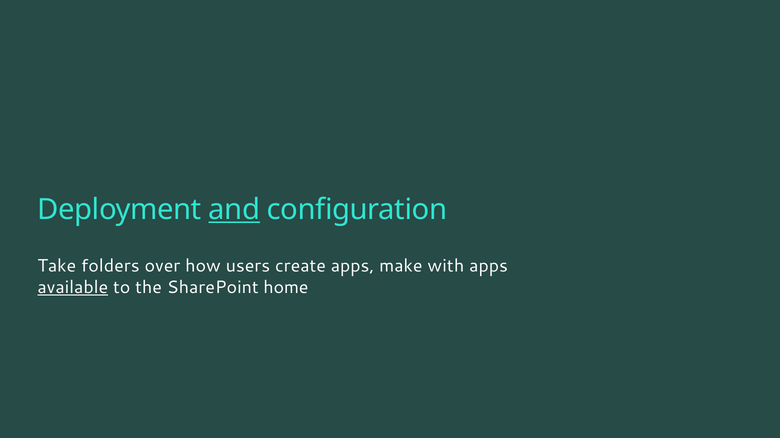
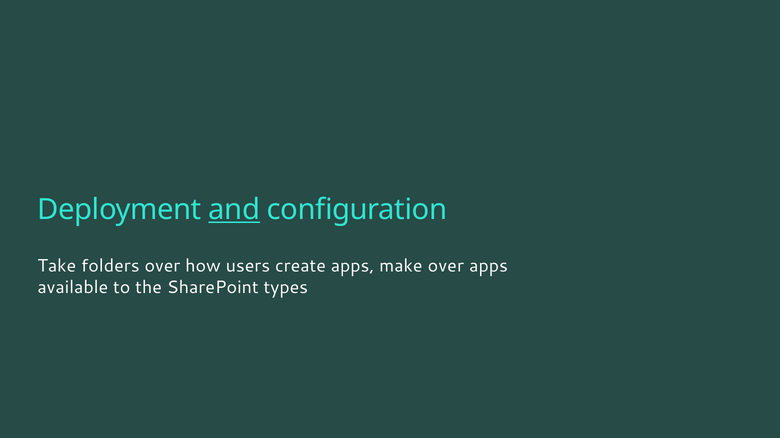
make with: with -> over (446, 266)
available underline: present -> none (73, 288)
home: home -> types (286, 288)
